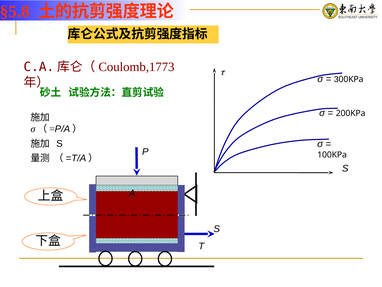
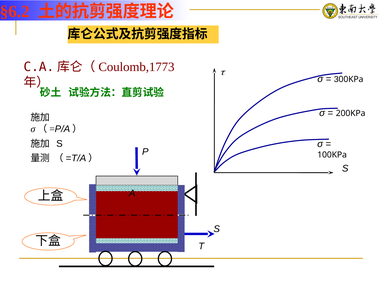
§5.8: §5.8 -> §6.2 (15, 12)
